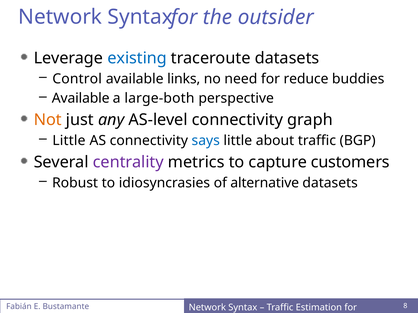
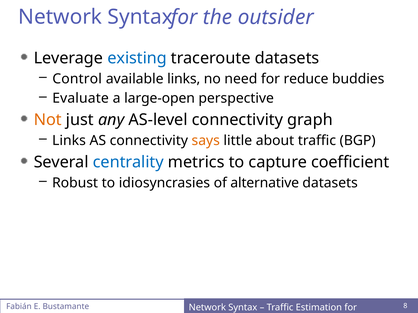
Available: Available -> Evaluate (81, 99)
large-both: large-both -> large-open (160, 99)
Little: Little -> Links (69, 141)
says colour: blue -> orange (206, 141)
centrality colour: purple -> blue (128, 162)
customers: customers -> coefficient (350, 162)
